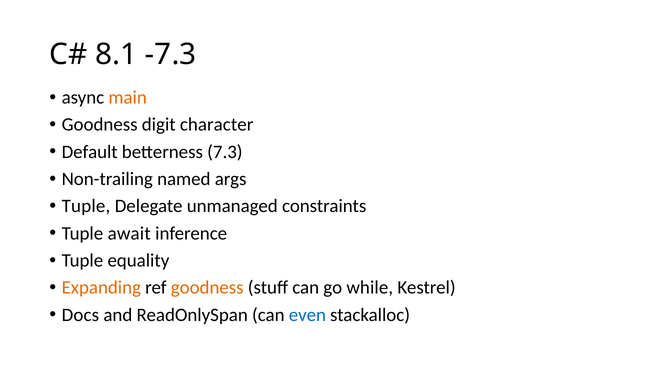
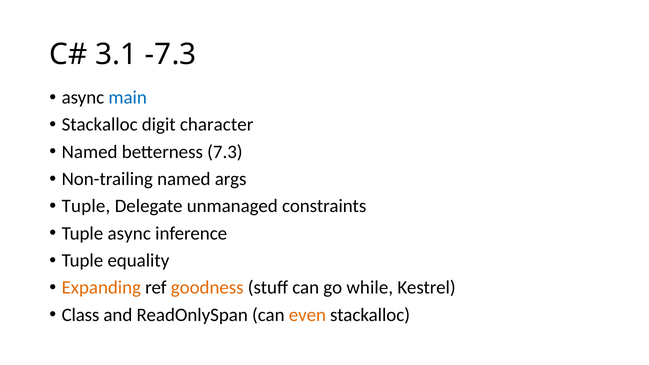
8.1: 8.1 -> 3.1 (116, 55)
main colour: orange -> blue (128, 98)
Goodness: Goodness -> Stackalloc (100, 125)
Default: Default -> Named (90, 152)
Tuple await: await -> async (129, 233)
Docs: Docs -> Class (81, 315)
even colour: blue -> orange (307, 315)
